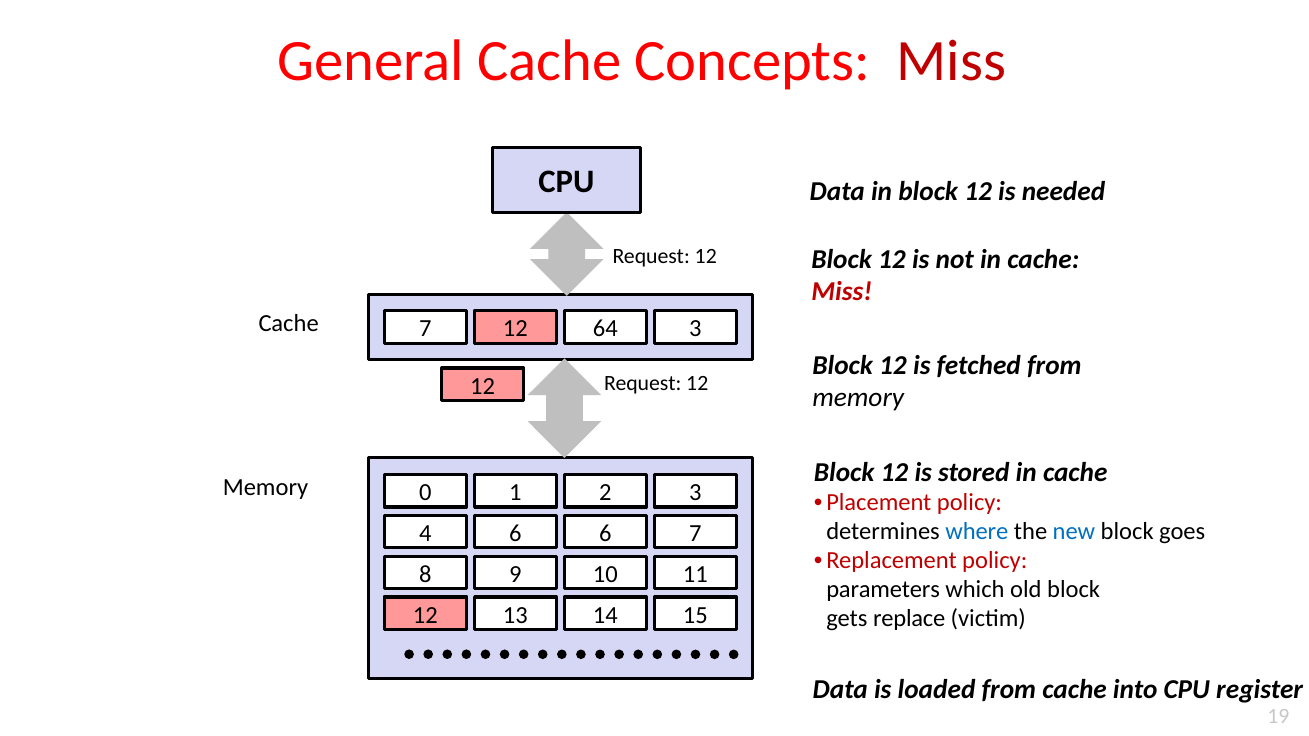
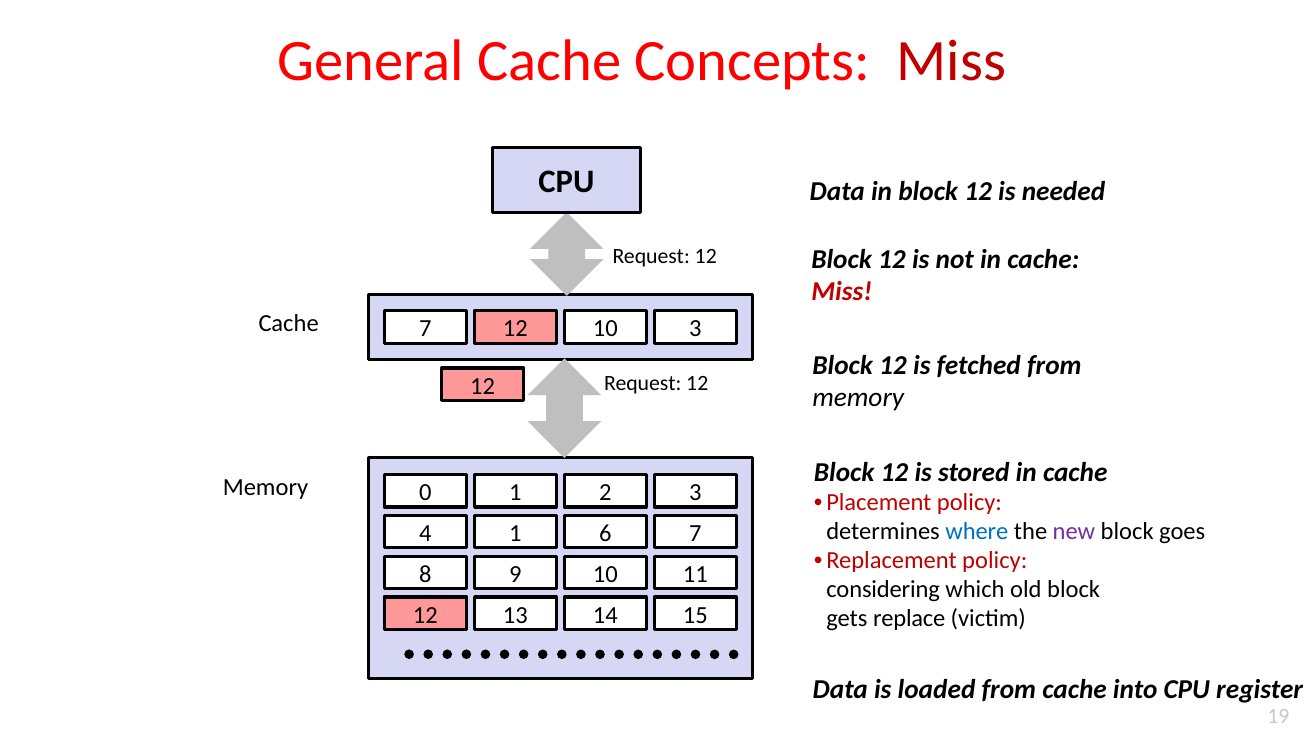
64: 64 -> 10 (605, 329)
new colour: blue -> purple (1074, 532)
4 6: 6 -> 1 (515, 533)
parameters: parameters -> considering (883, 589)
